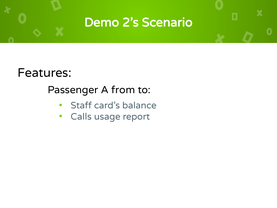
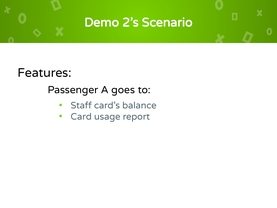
from: from -> goes (123, 90)
Calls: Calls -> Card (81, 116)
